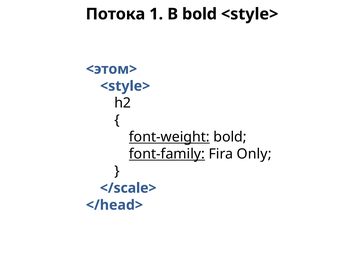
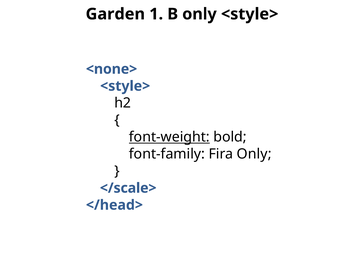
Потока: Потока -> Garden (115, 14)
В bold: bold -> only (199, 14)
<этом>: <этом> -> <none> (112, 69)
font-family underline: present -> none (167, 154)
